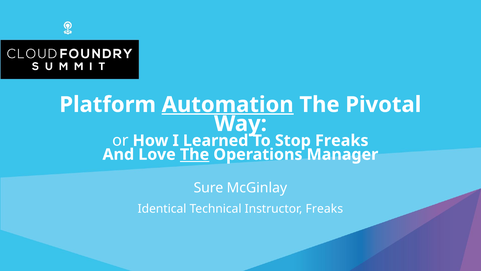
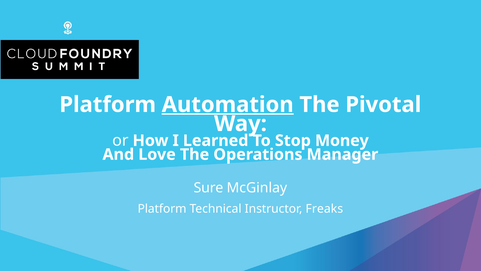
Stop Freaks: Freaks -> Money (342, 140)
The underline: present -> none (195, 154)
Identical: Identical -> Platform (162, 208)
